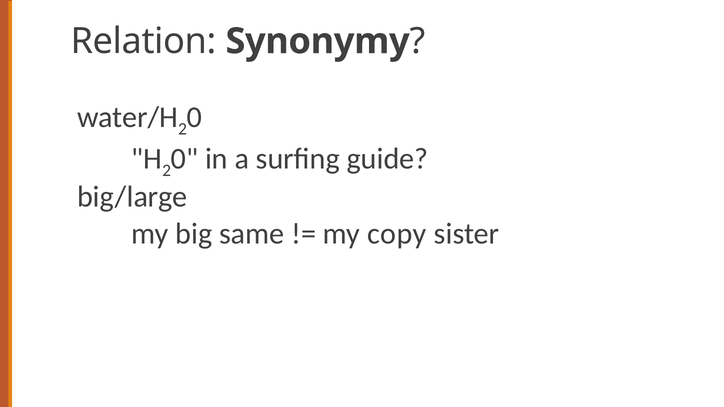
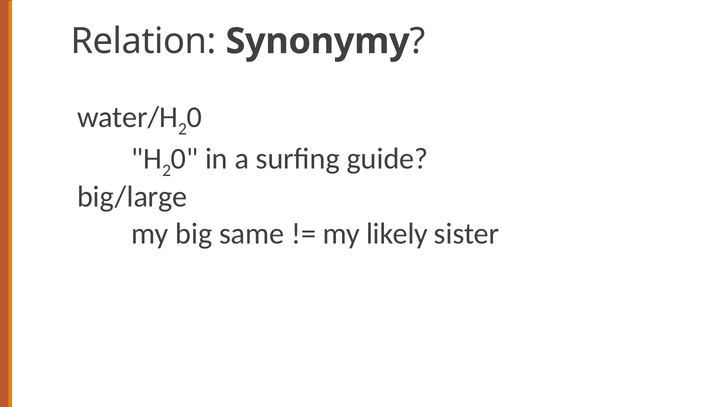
copy: copy -> likely (397, 234)
